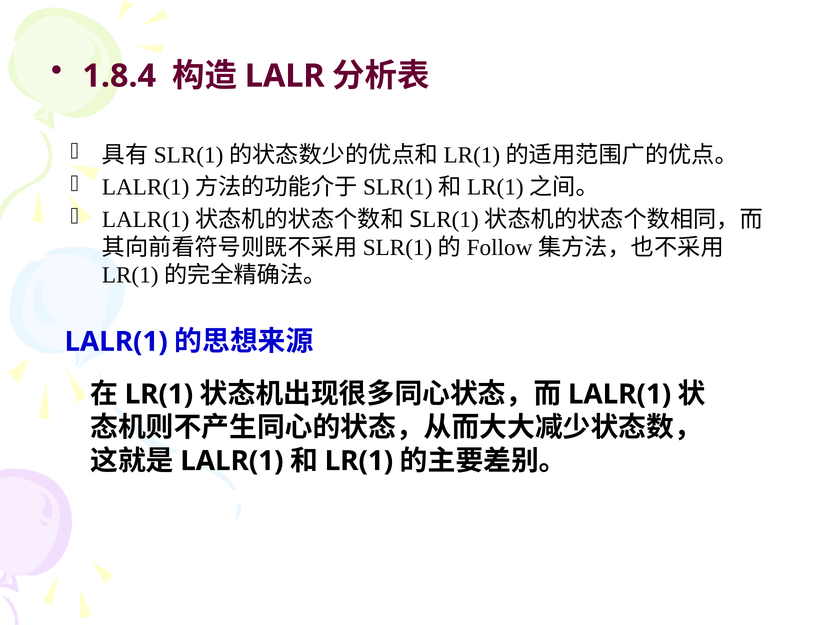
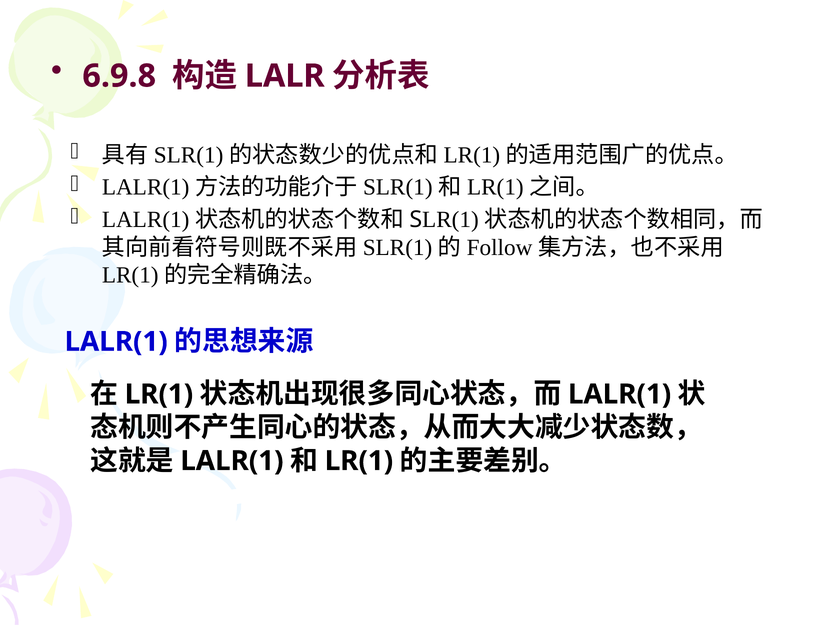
1.8.4: 1.8.4 -> 6.9.8 (119, 76)
